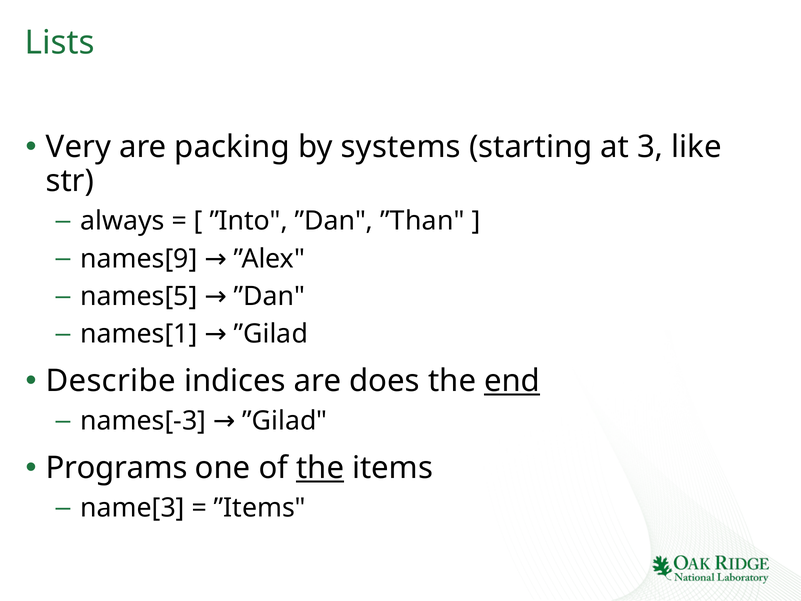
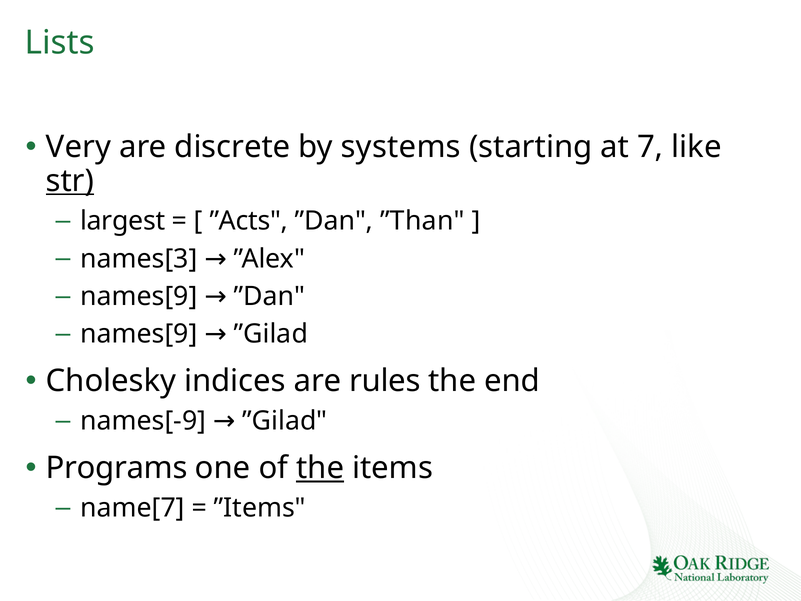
packing: packing -> discrete (232, 147)
3: 3 -> 7 (650, 147)
str underline: none -> present (70, 181)
always: always -> largest (123, 221)
”Into: ”Into -> ”Acts (249, 221)
names[9: names[9 -> names[3 (139, 259)
names[5: names[5 -> names[9 (139, 296)
names[1: names[1 -> names[9 (139, 334)
Describe: Describe -> Cholesky (111, 381)
does: does -> rules (385, 381)
end underline: present -> none (512, 381)
names[-3: names[-3 -> names[-9 (143, 421)
name[3: name[3 -> name[7 (133, 508)
